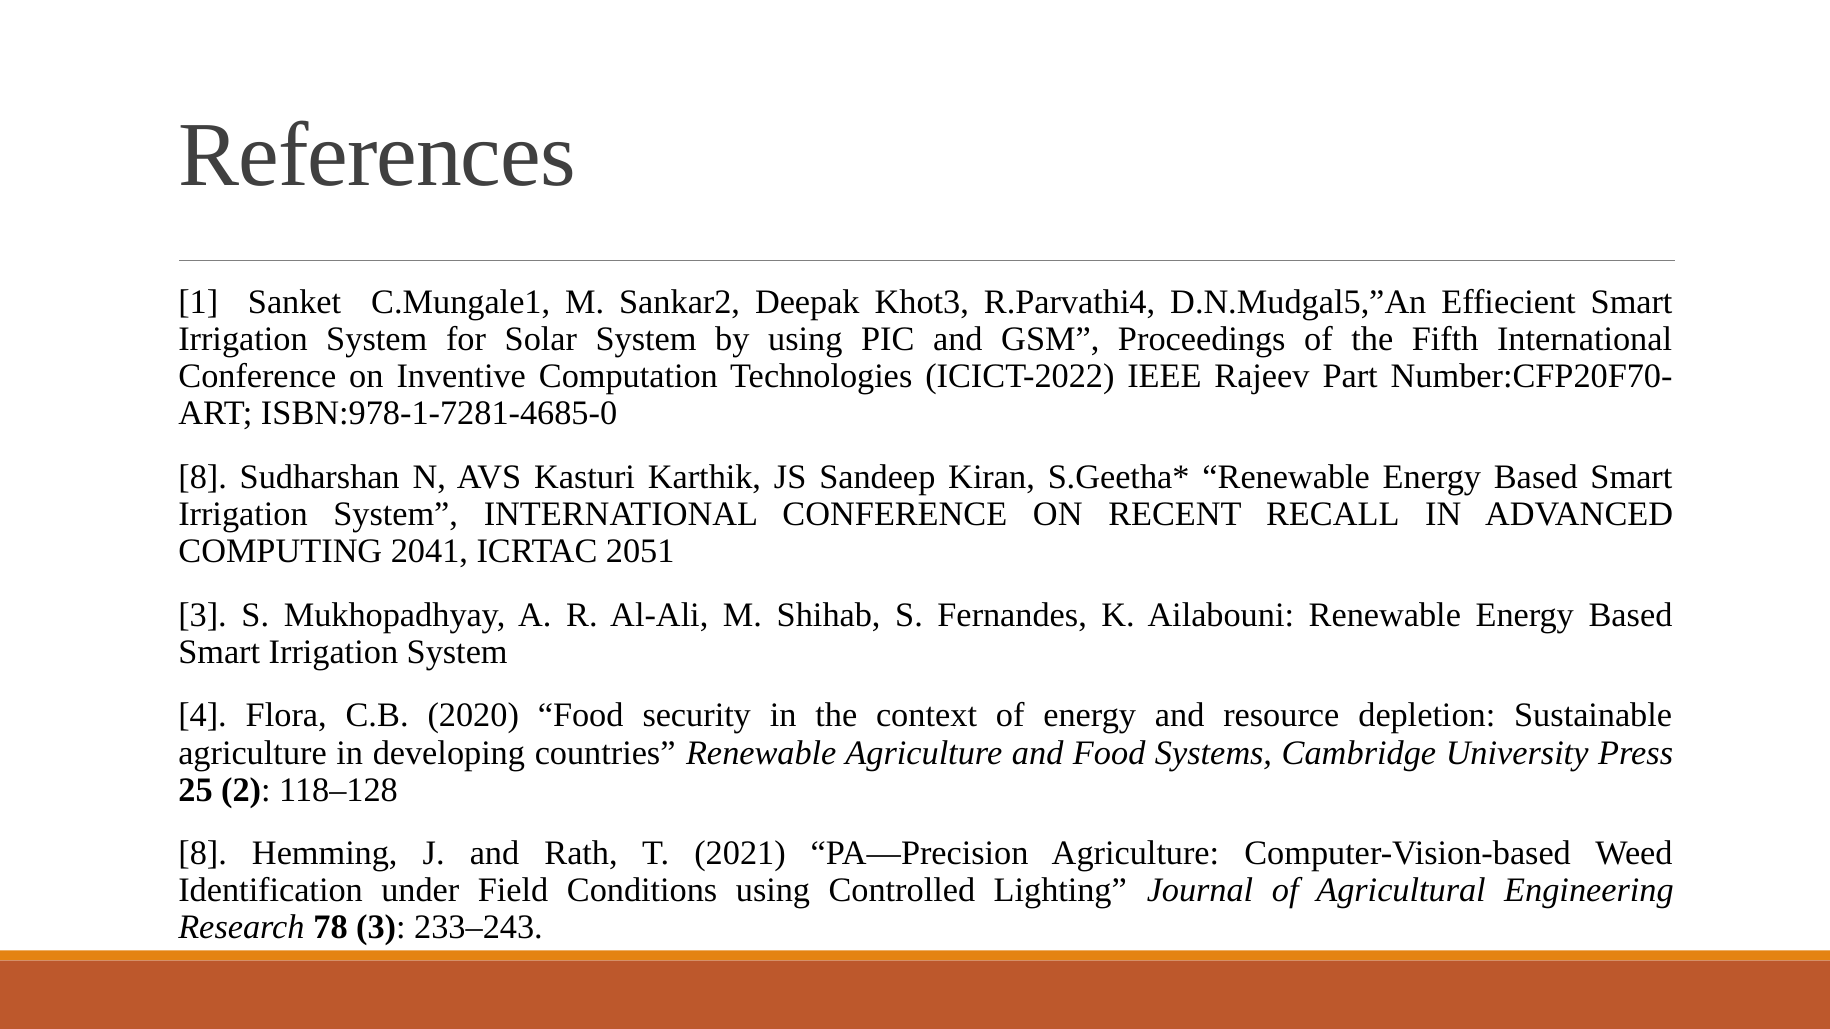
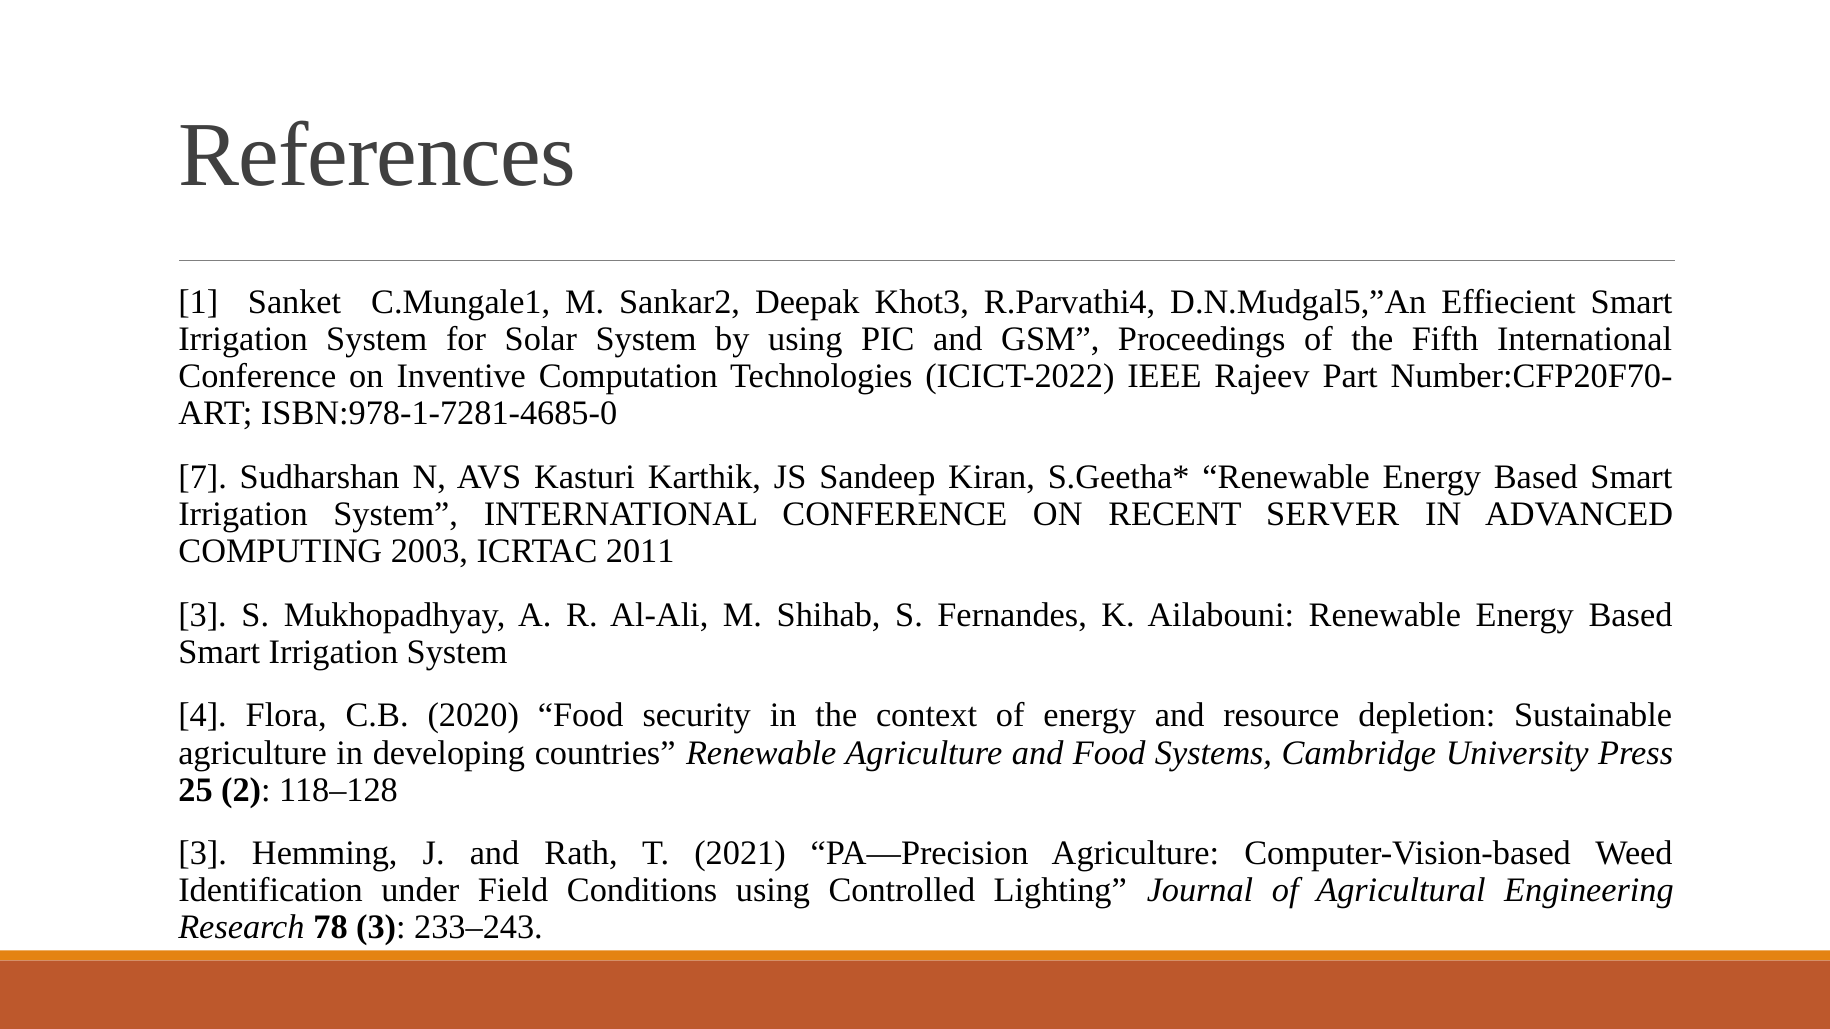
8: 8 -> 7 (203, 477)
RECALL: RECALL -> SERVER (1333, 514)
2041: 2041 -> 2003 (429, 551)
2051: 2051 -> 2011 (640, 551)
8: 8 -> 3 (203, 854)
